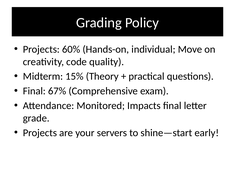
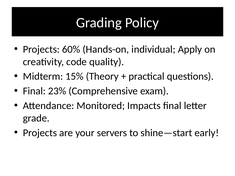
Move: Move -> Apply (190, 49)
67%: 67% -> 23% (57, 91)
